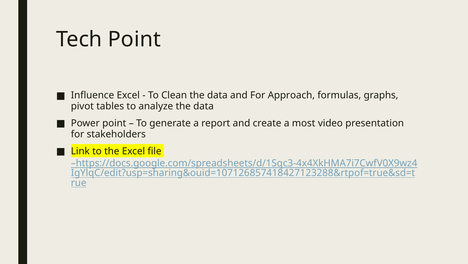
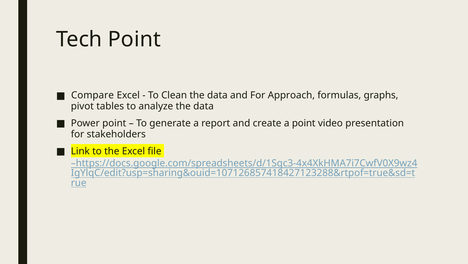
Influence: Influence -> Compare (92, 95)
a most: most -> point (304, 123)
